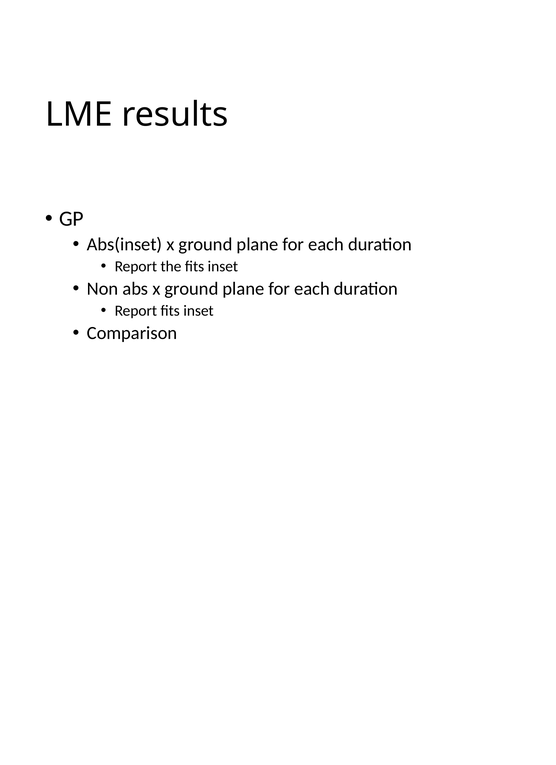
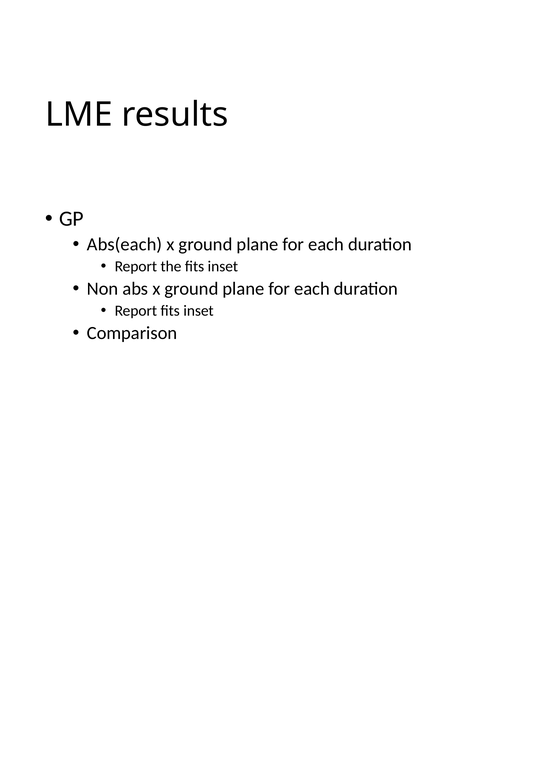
Abs(inset: Abs(inset -> Abs(each (125, 244)
